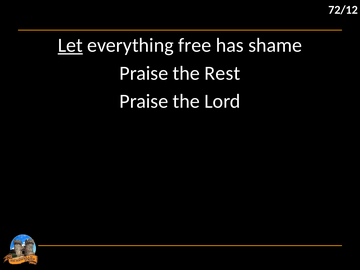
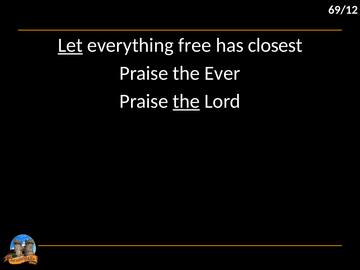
72/12: 72/12 -> 69/12 (343, 10)
shame: shame -> closest (275, 45)
Rest: Rest -> Ever (222, 73)
the underline: none -> present (186, 101)
